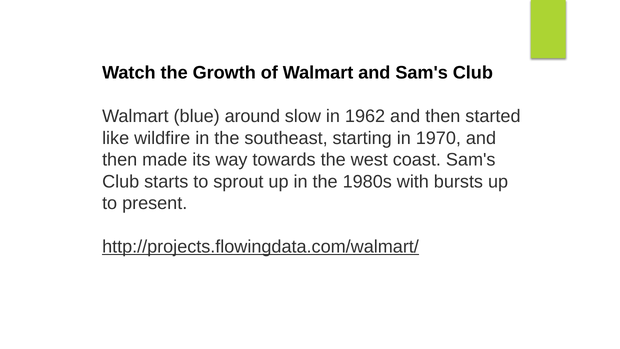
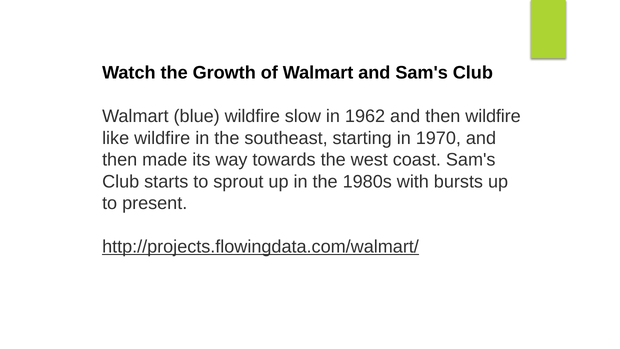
blue around: around -> wildfire (252, 116)
then started: started -> wildfire (493, 116)
